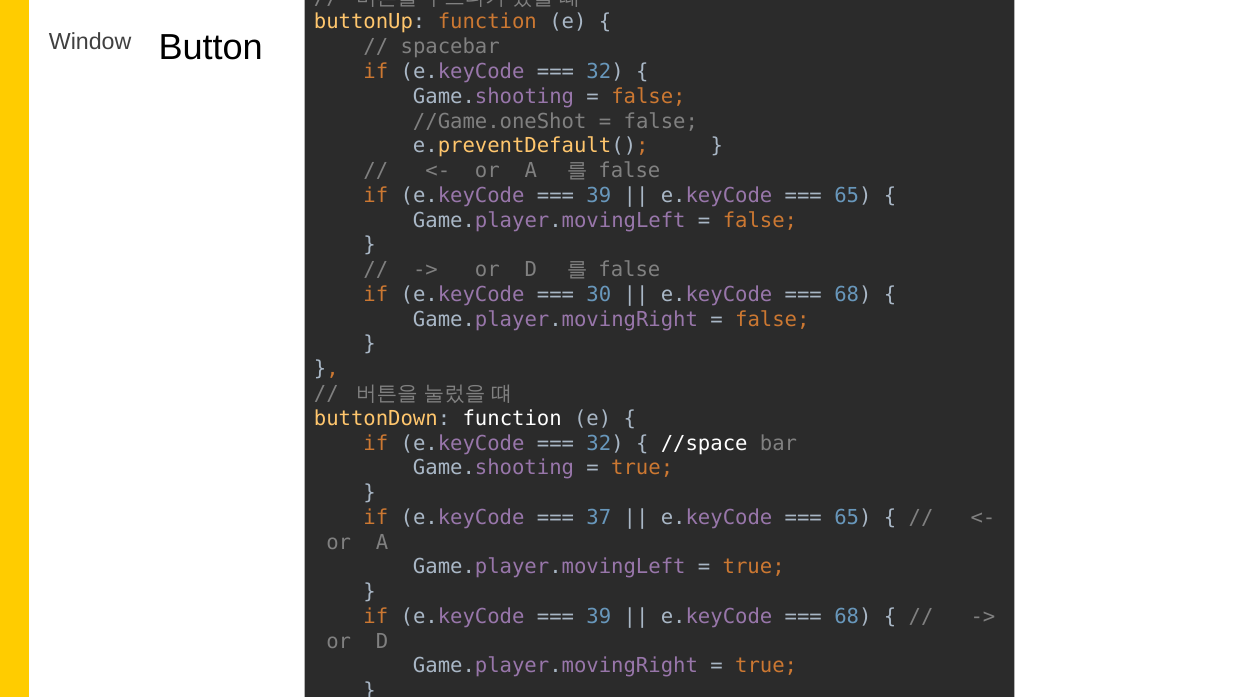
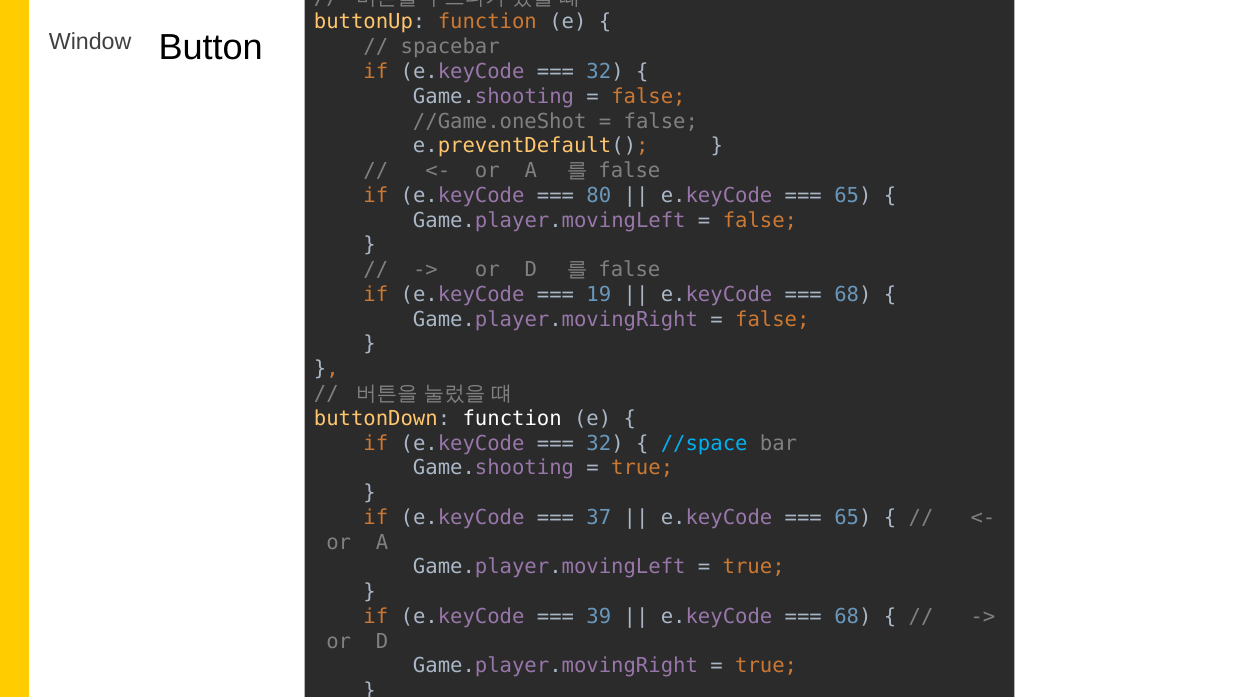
39: 39 -> 80 (599, 196)
30: 30 -> 19 (599, 295)
//space colour: white -> light blue (704, 443)
